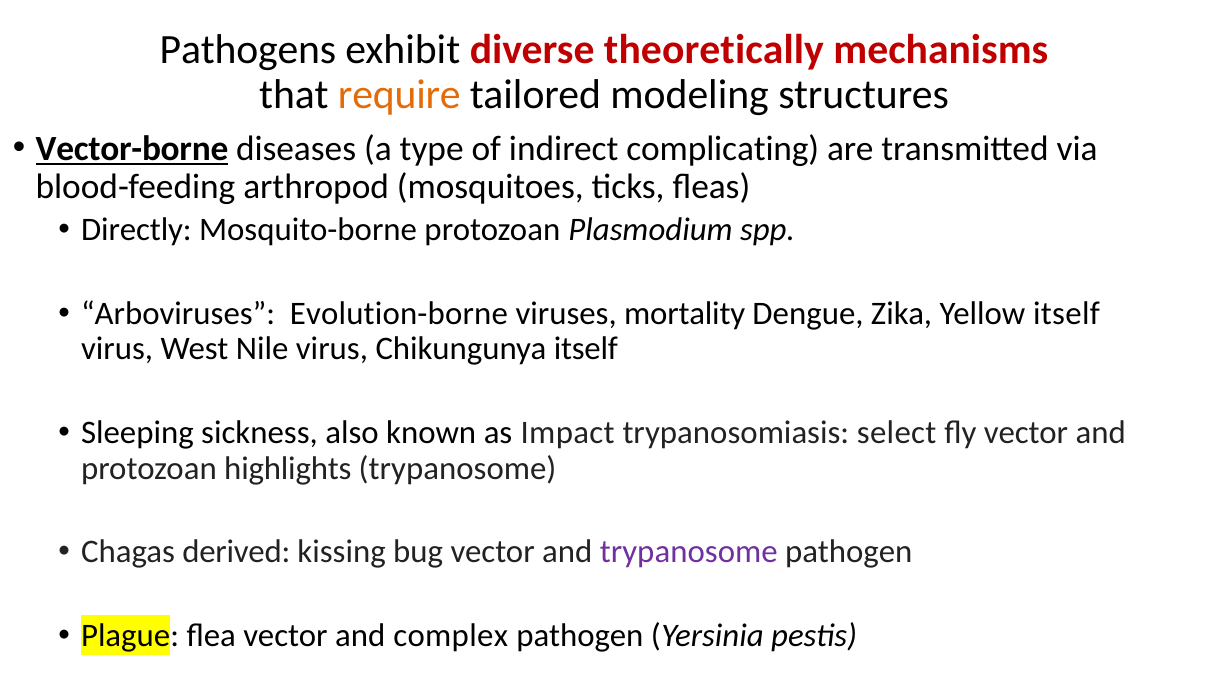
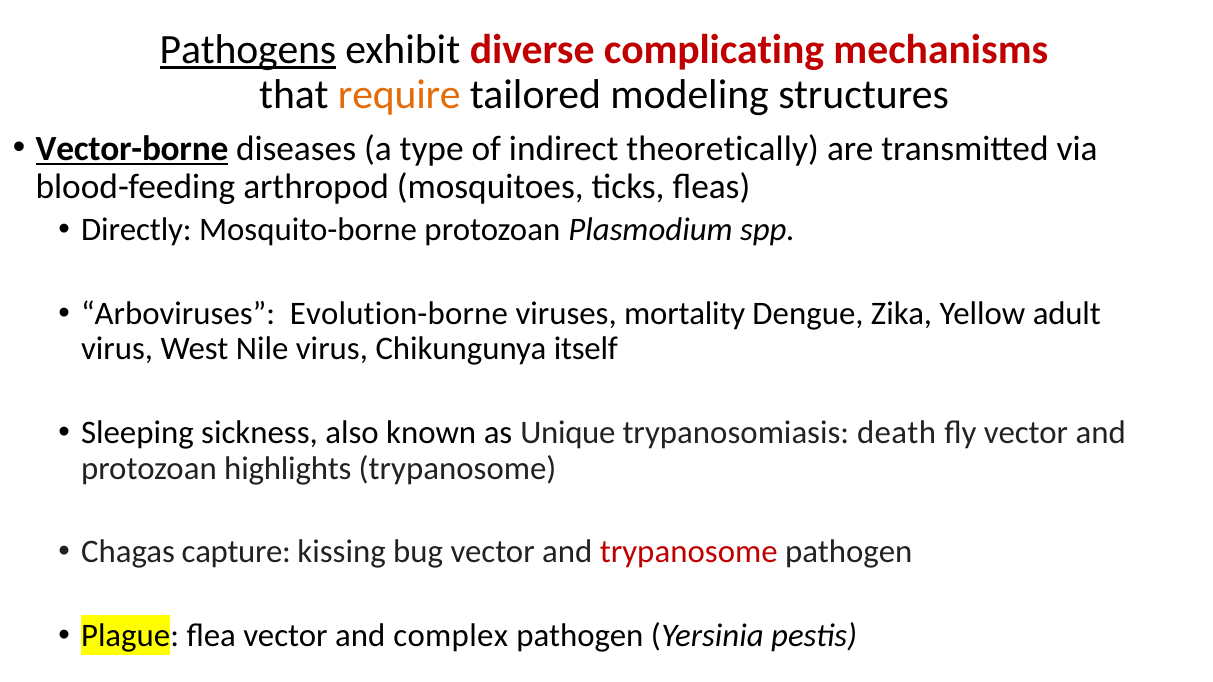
Pathogens underline: none -> present (248, 50)
theoretically: theoretically -> complicating (714, 50)
complicating: complicating -> theoretically (723, 149)
Yellow itself: itself -> adult (1067, 314)
Impact: Impact -> Unique (568, 433)
select: select -> death (897, 433)
derived: derived -> capture (236, 552)
trypanosome colour: purple -> red (689, 552)
